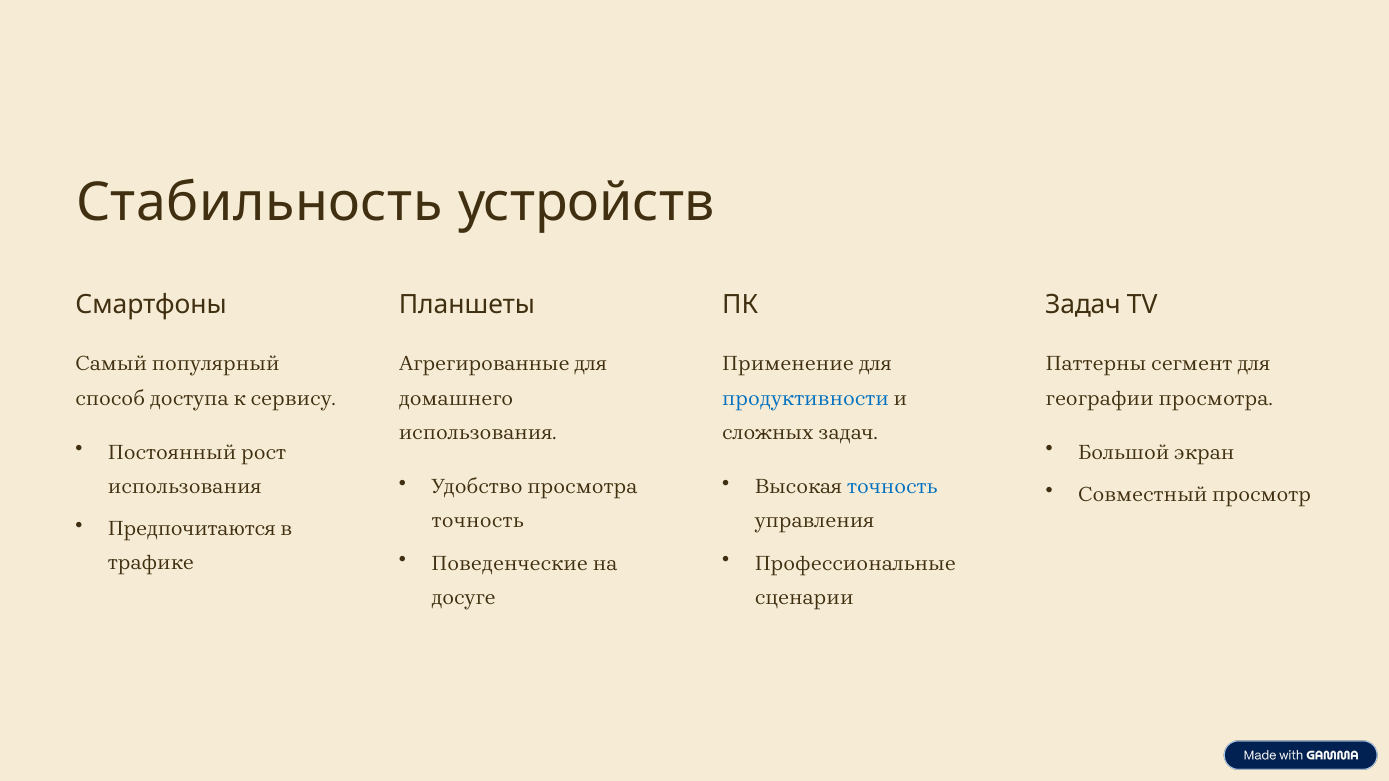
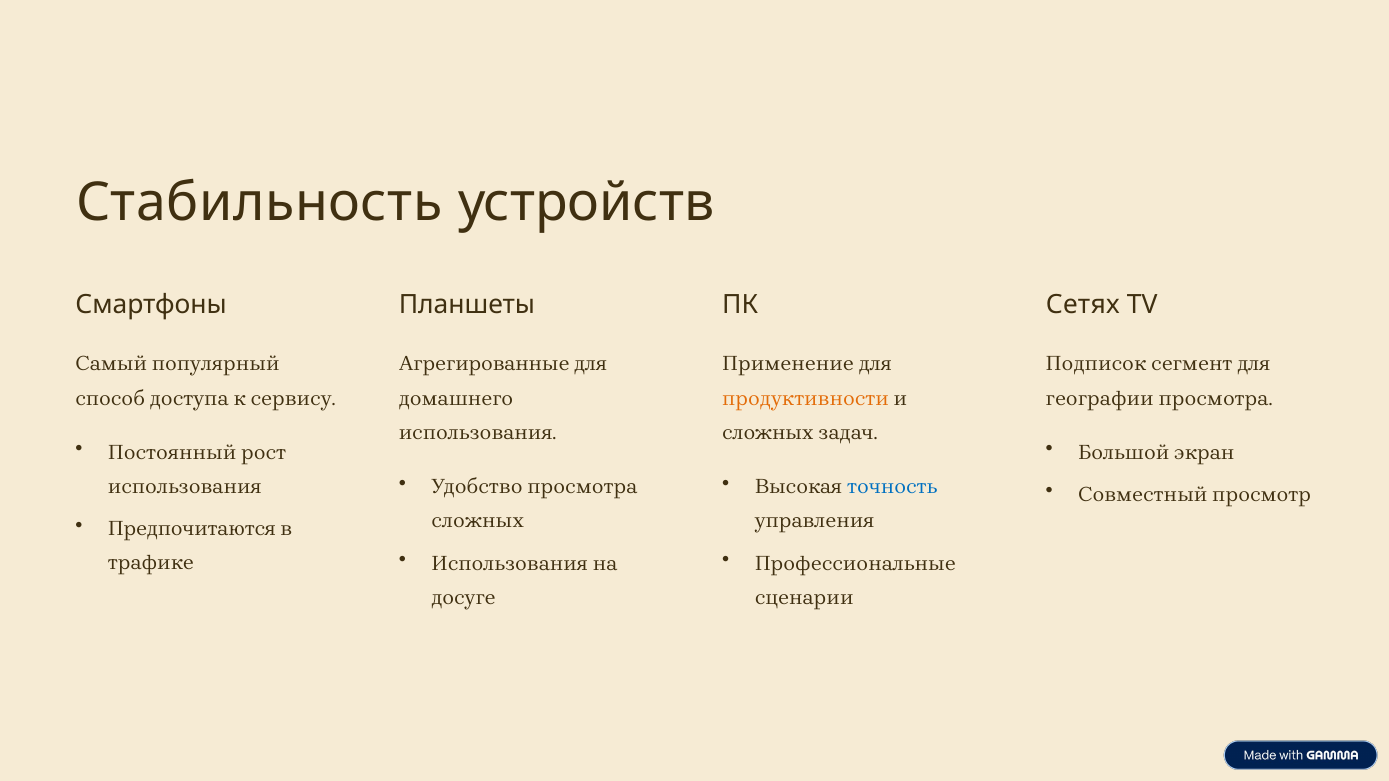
Задач: Задач -> Сетях (1083, 305)
Паттерны: Паттерны -> Подписок (1096, 364)
продуктивности colour: blue -> orange (806, 398)
точность: точность -> сложных (478, 521)
Поведенческие: Поведенческие -> Использования (510, 563)
